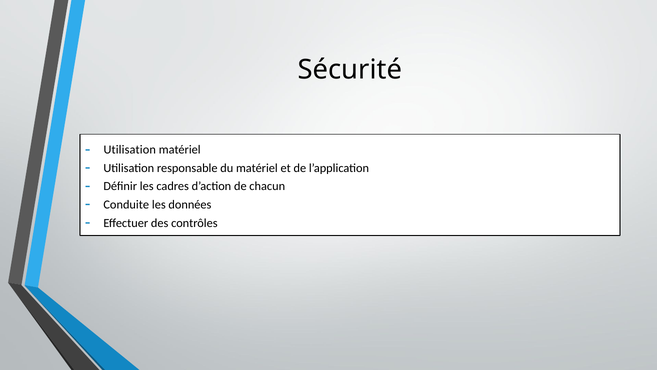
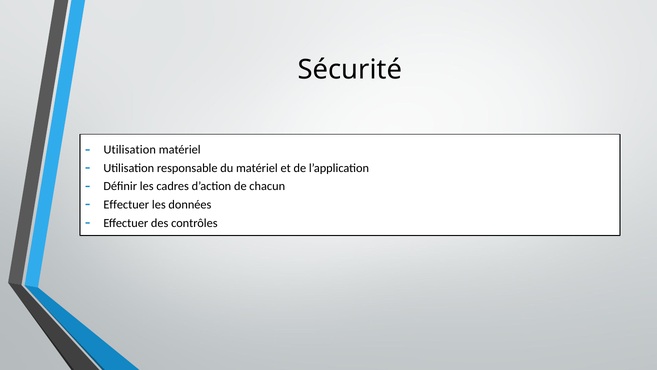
Conduite: Conduite -> Effectuer (126, 204)
